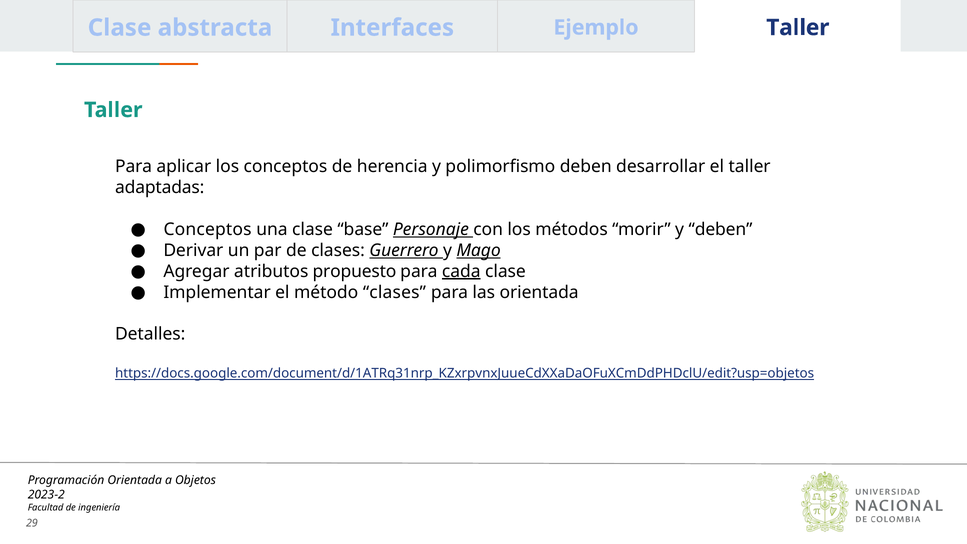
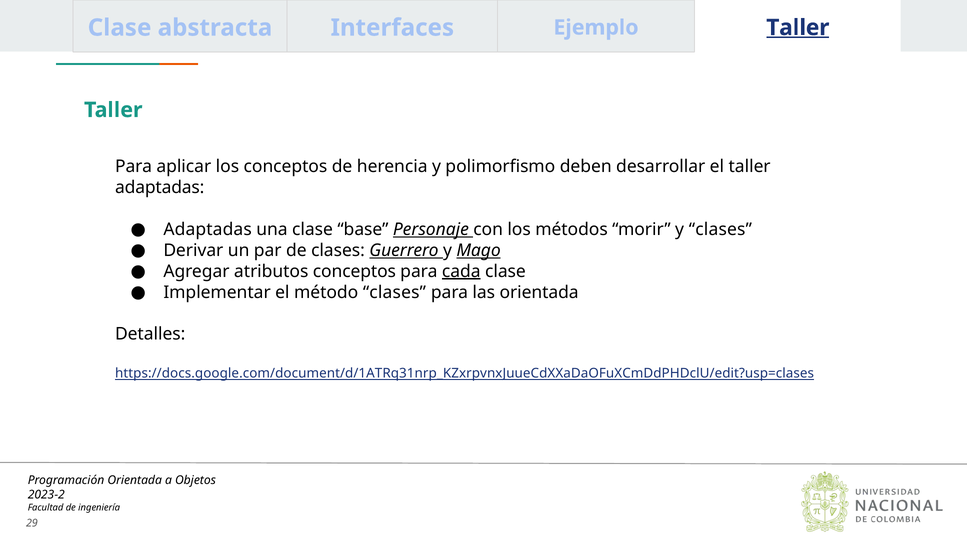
Taller underline: none -> present (798, 28)
Conceptos: Conceptos -> Adaptadas (208, 229)
y deben: deben -> clases (720, 229)
atributos propuesto: propuesto -> conceptos (354, 271)
https://docs.google.com/document/d/1ATRq31nrp_KZxrpvnxJuueCdXXaDaOFuXCmDdPHDclU/edit?usp=objetos: https://docs.google.com/document/d/1ATRq31nrp_KZxrpvnxJuueCdXXaDaOFuXCmDdPHDclU/edit?usp=objetos -> https://docs.google.com/document/d/1ATRq31nrp_KZxrpvnxJuueCdXXaDaOFuXCmDdPHDclU/edit?usp=clases (465, 373)
